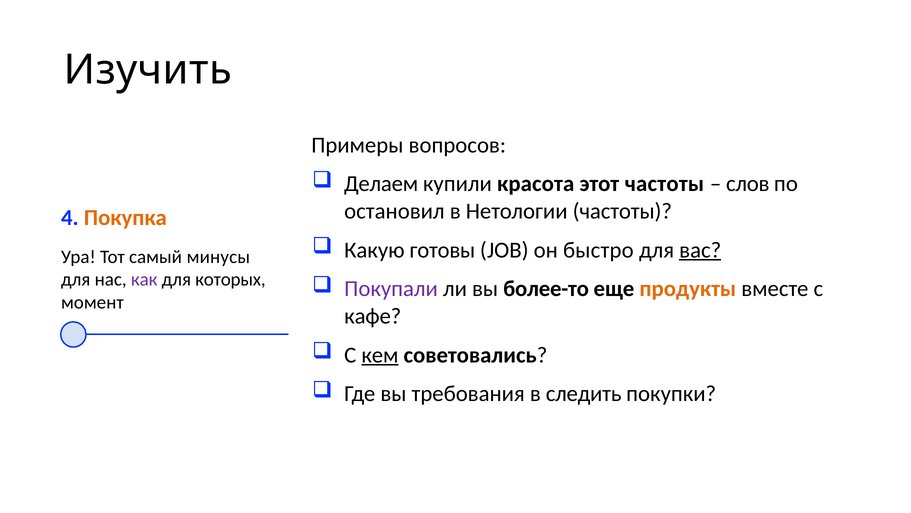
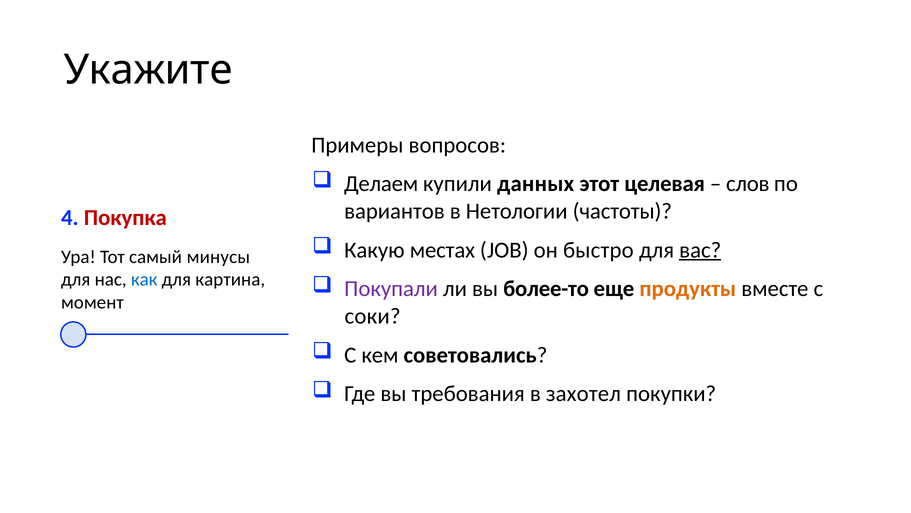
Изучить: Изучить -> Укажите (148, 70)
красота: красота -> данных (536, 184)
этот частоты: частоты -> целевая (665, 184)
остановил: остановил -> вариантов (394, 211)
Покупка colour: orange -> red (125, 218)
готовы: готовы -> местах (442, 250)
как colour: purple -> blue (144, 279)
которых: которых -> картина (230, 279)
кафе: кафе -> соки (373, 316)
кем underline: present -> none (380, 355)
следить: следить -> захотел (583, 393)
